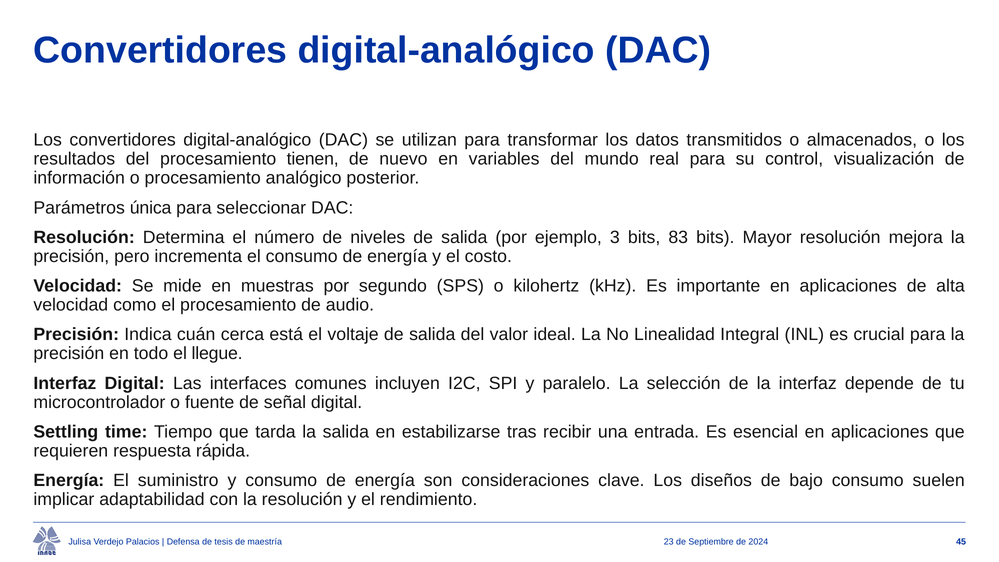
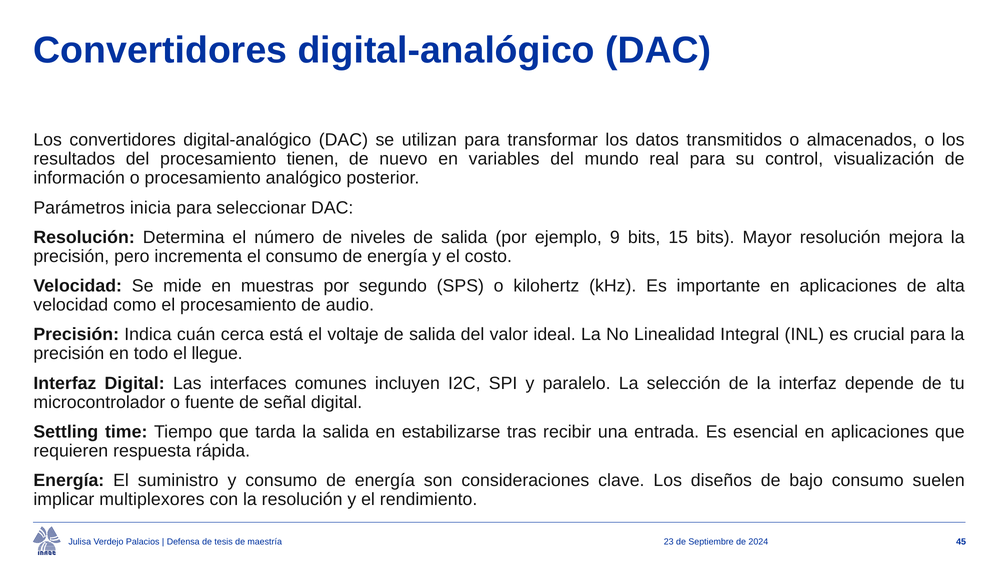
única: única -> inicia (150, 208)
3: 3 -> 9 (615, 237)
83: 83 -> 15 (678, 237)
adaptabilidad: adaptabilidad -> multiplexores (152, 500)
